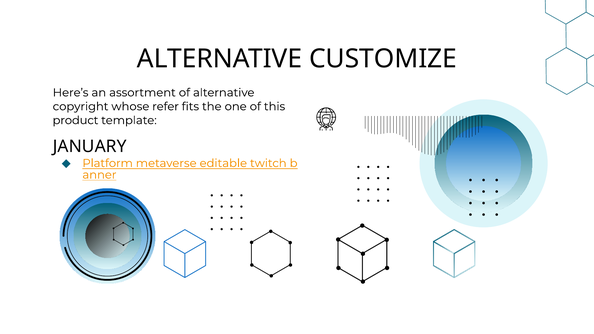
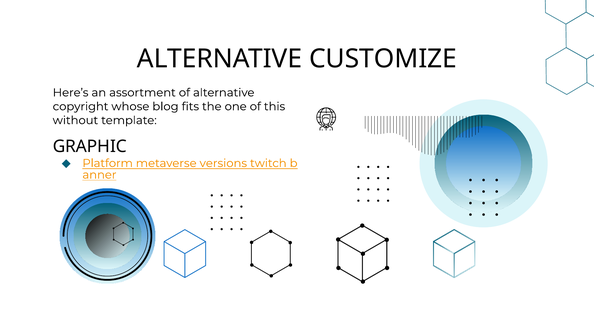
refer: refer -> blog (165, 107)
product: product -> without (75, 120)
JANUARY: JANUARY -> GRAPHIC (90, 146)
editable: editable -> versions (223, 163)
